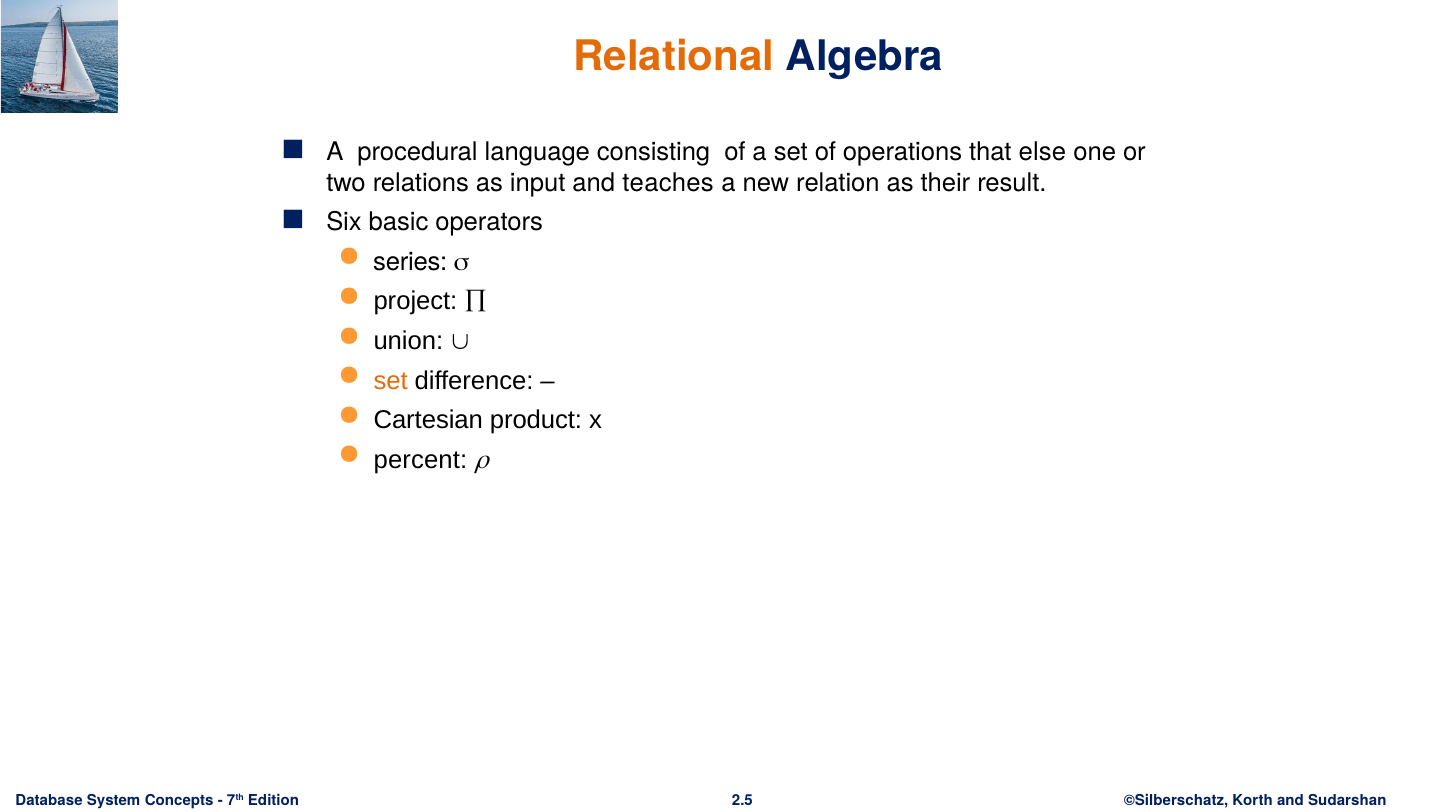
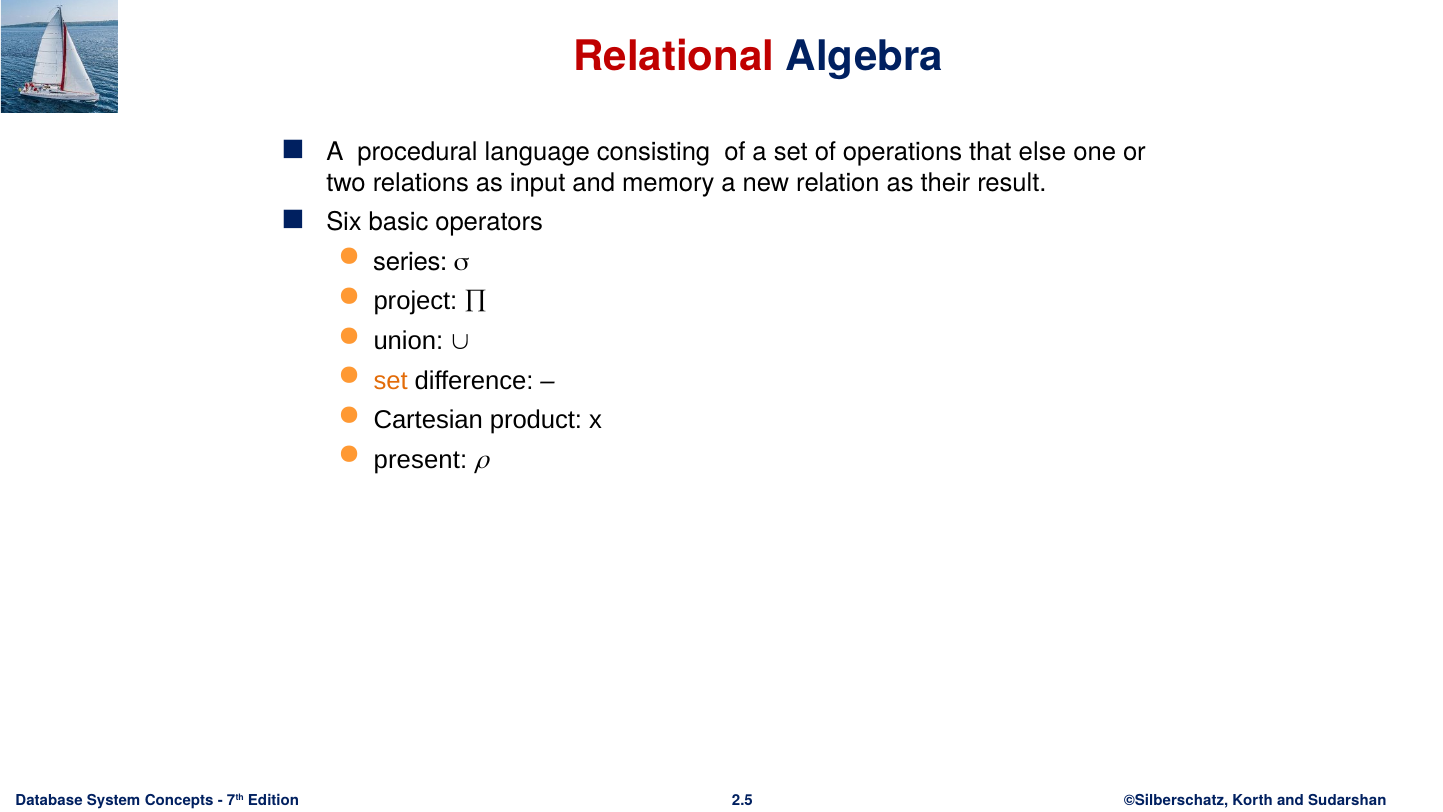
Relational colour: orange -> red (674, 56)
teaches: teaches -> memory (668, 183)
percent: percent -> present (420, 460)
